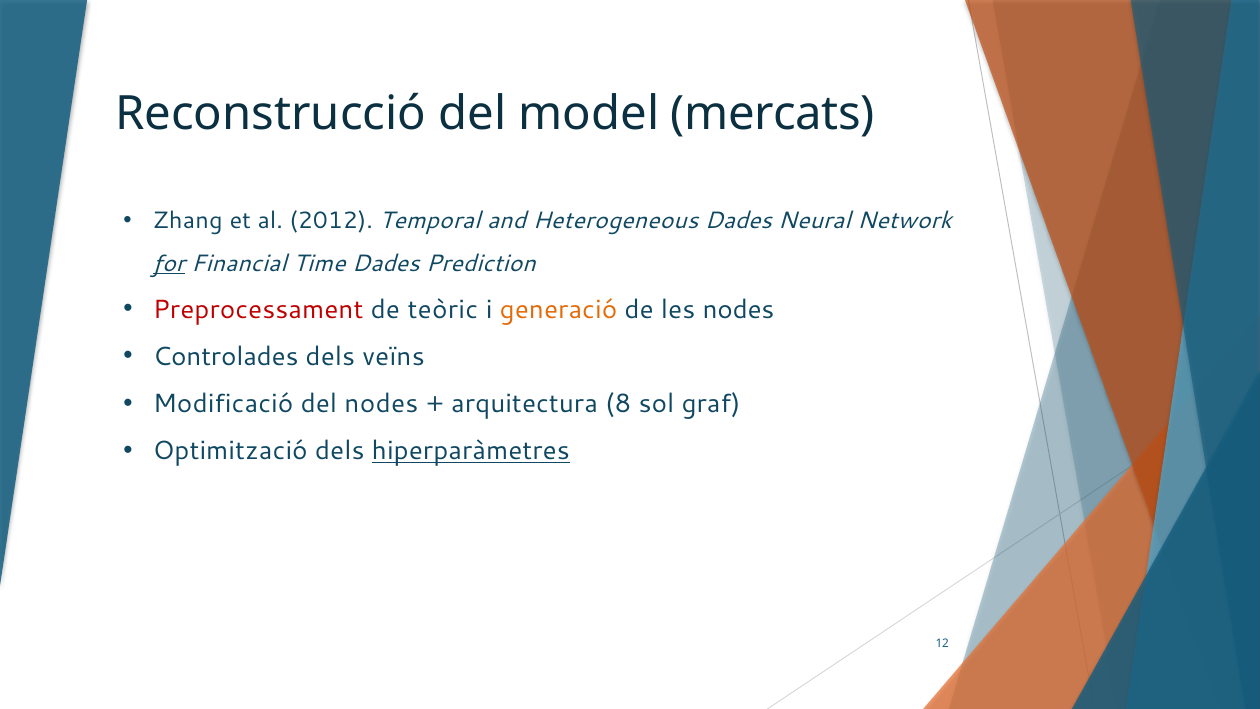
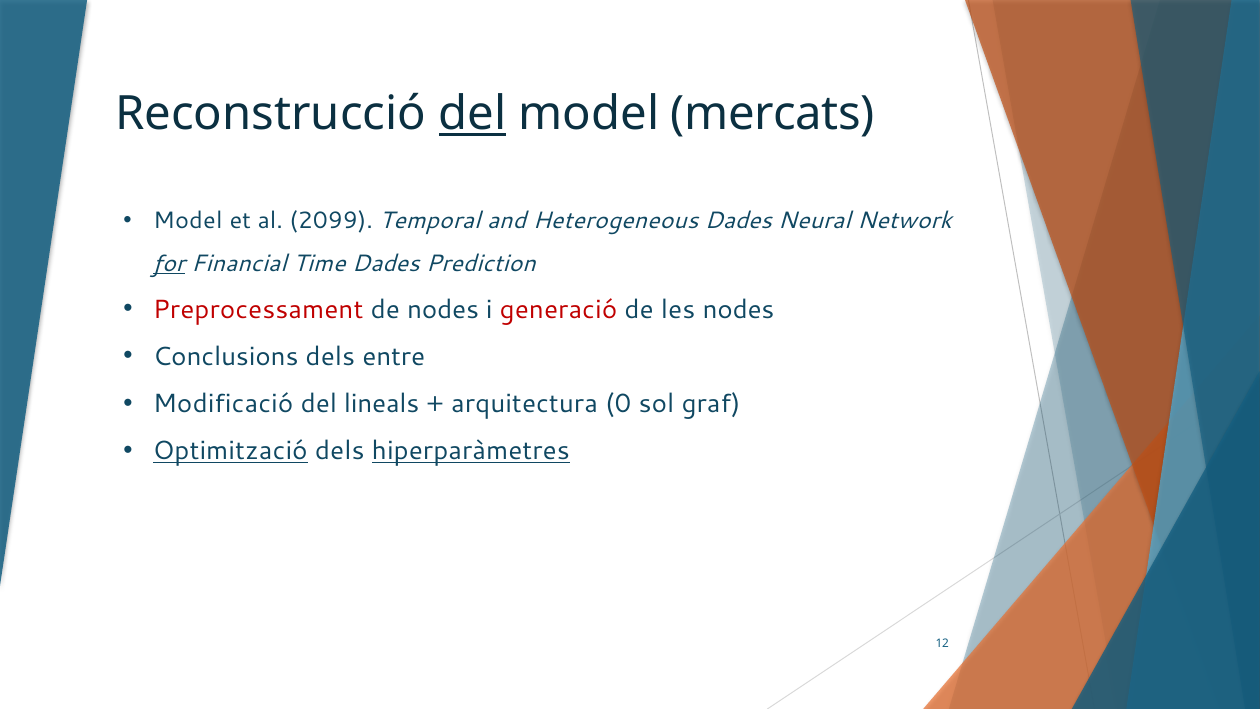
del underline: none -> present (472, 114)
Zhang: Zhang -> Model (188, 221)
2012: 2012 -> 2099 (331, 221)
de teòric: teòric -> nodes (443, 309)
generació colour: orange -> red (558, 309)
Controlades: Controlades -> Conclusions (226, 357)
veïns: veïns -> entre (394, 357)
del nodes: nodes -> lineals (382, 404)
8: 8 -> 0 (618, 404)
Optimització underline: none -> present (230, 451)
